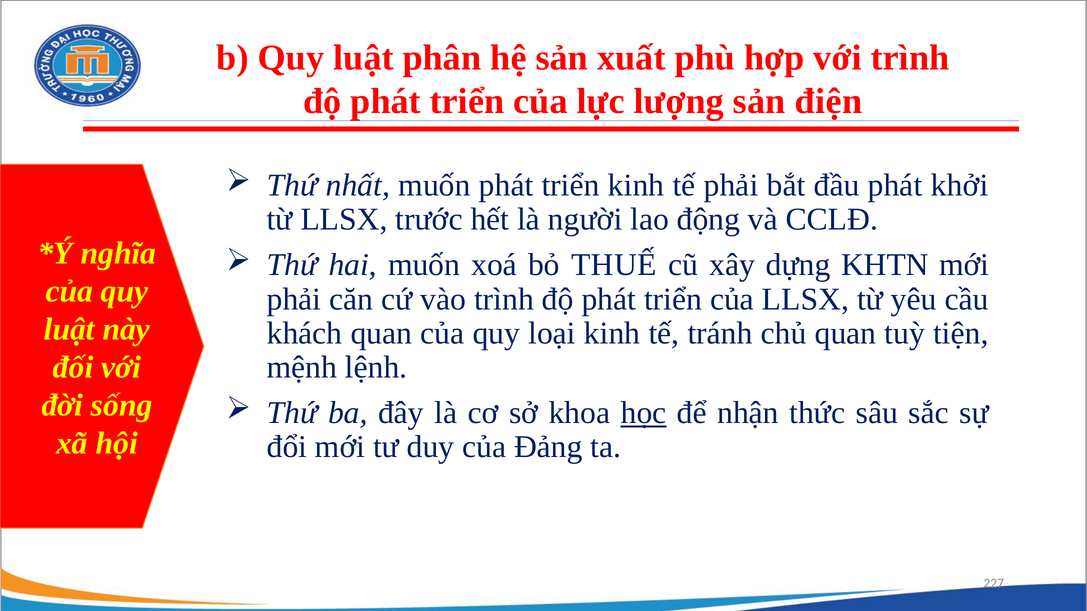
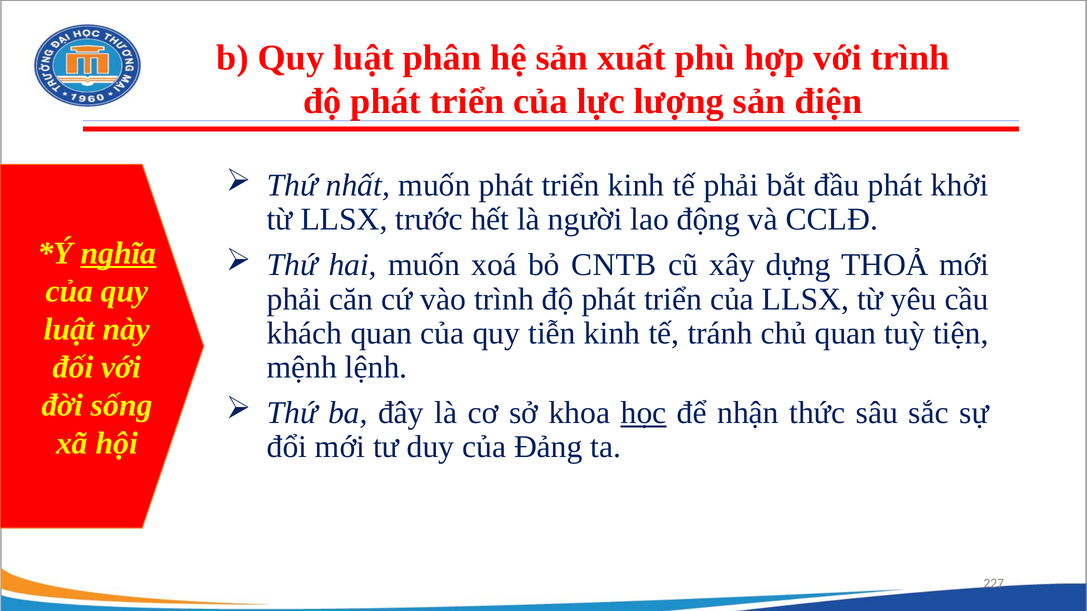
nghĩa underline: none -> present (119, 253)
THUẾ: THUẾ -> CNTB (614, 265)
KHTN: KHTN -> THOẢ (885, 265)
loại: loại -> tiễn (552, 333)
